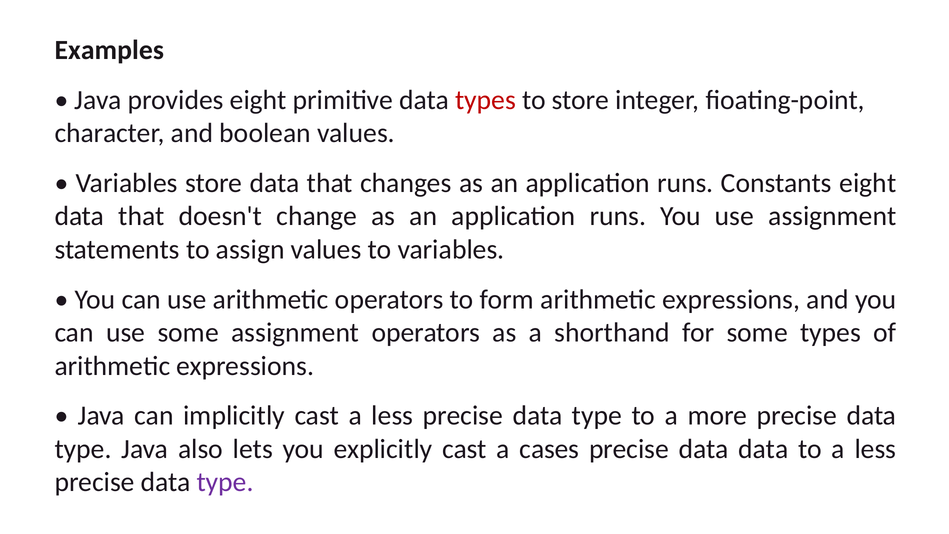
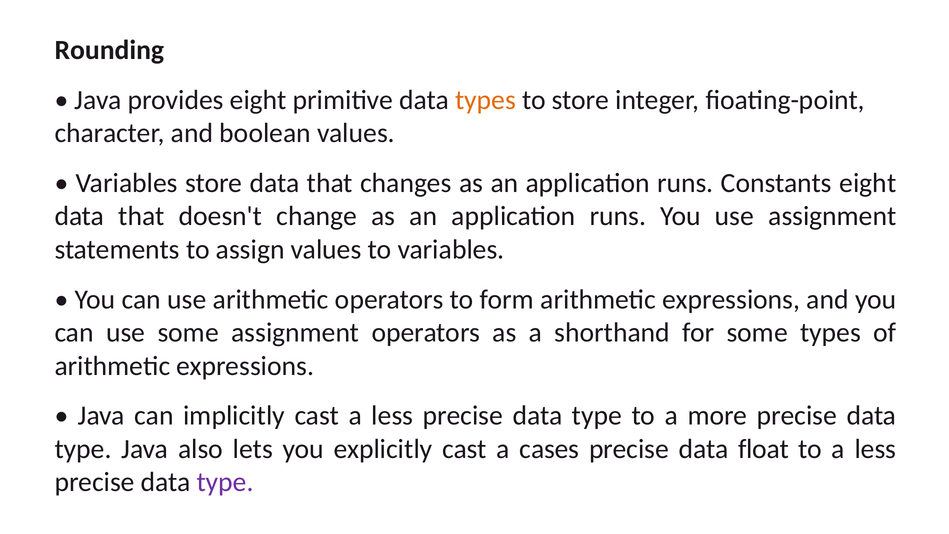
Examples: Examples -> Rounding (109, 50)
types colour: red -> orange (485, 100)
data data: data -> float (763, 449)
